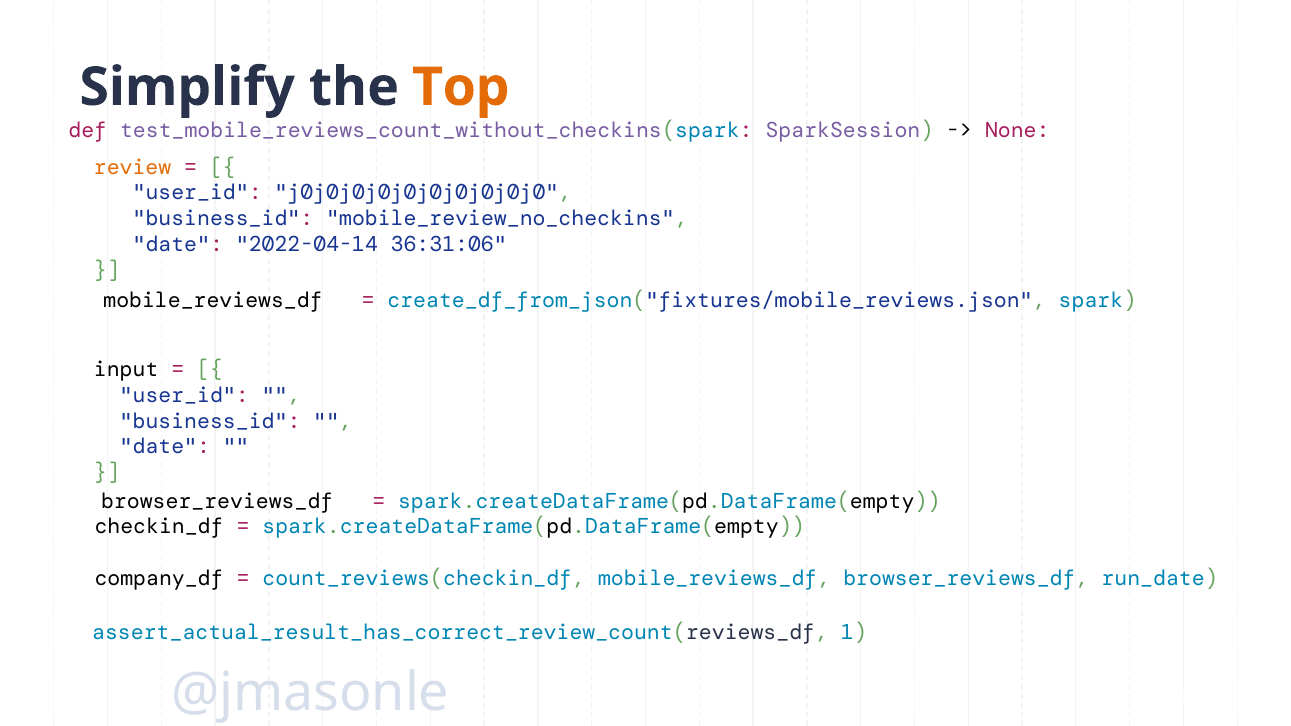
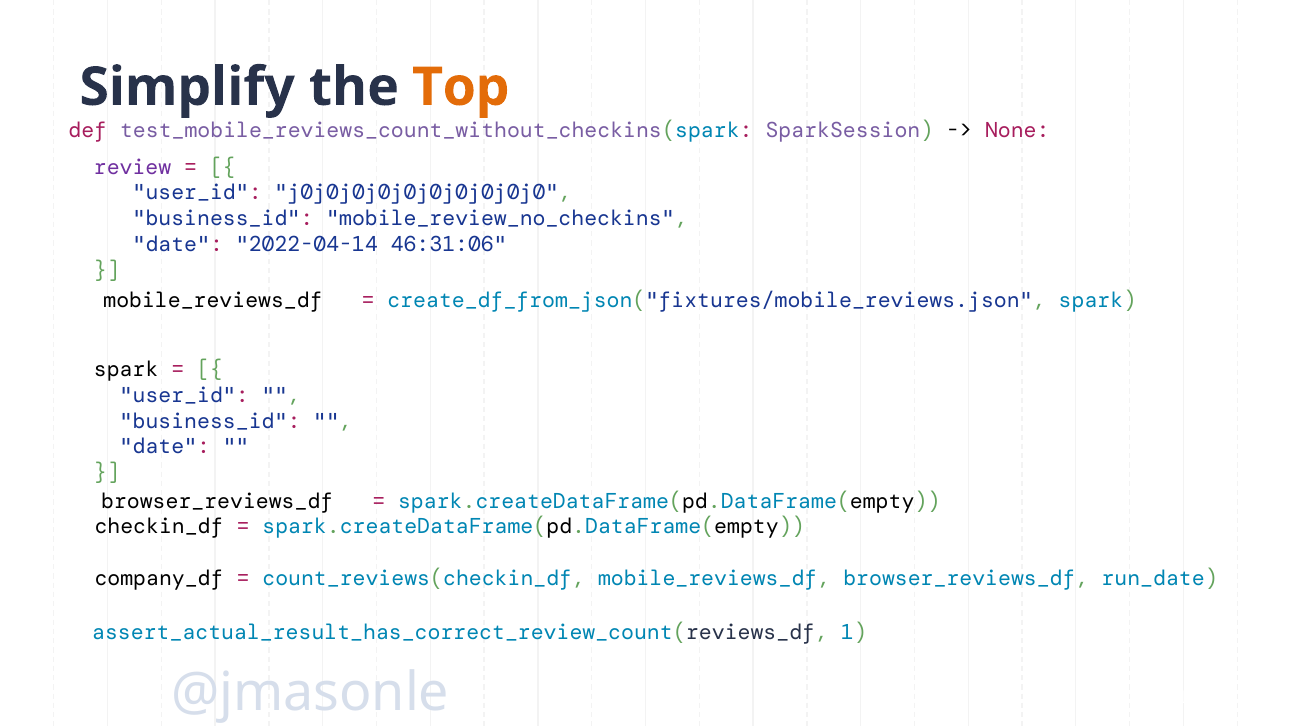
review colour: orange -> purple (133, 167)
36:31:06: 36:31:06 -> 46:31:06 (449, 245)
input: input -> spark (126, 369)
